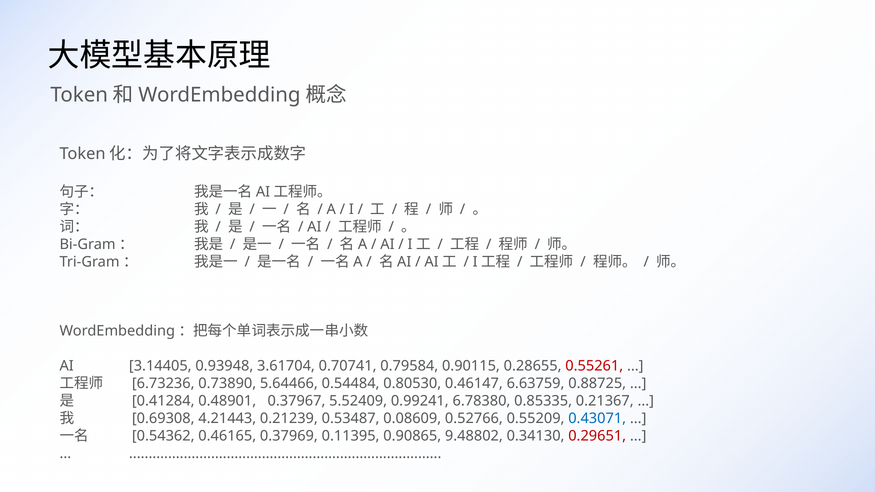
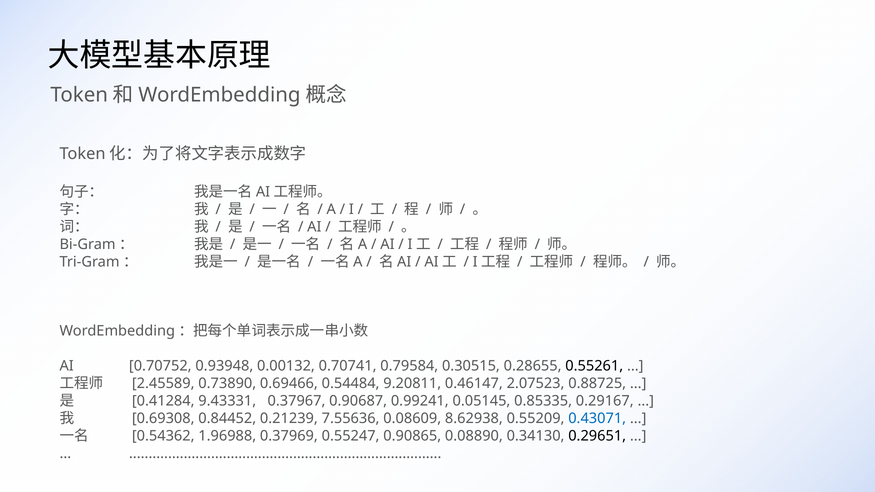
3.14405: 3.14405 -> 0.70752 (160, 366)
3.61704: 3.61704 -> 0.00132 (286, 366)
0.90115: 0.90115 -> 0.30515 (471, 366)
0.55261 colour: red -> black (594, 366)
6.73236: 6.73236 -> 2.45589 (163, 384)
5.64466: 5.64466 -> 0.69466 (289, 384)
0.80530: 0.80530 -> 9.20811 (412, 384)
6.63759: 6.63759 -> 2.07523 (536, 384)
0.48901: 0.48901 -> 9.43331 (227, 401)
5.52409: 5.52409 -> 0.90687 (358, 401)
6.78380: 6.78380 -> 0.05145 (481, 401)
0.21367: 0.21367 -> 0.29167 (605, 401)
4.21443: 4.21443 -> 0.84452 (227, 419)
0.53487: 0.53487 -> 7.55636 (351, 419)
0.52766: 0.52766 -> 8.62938 (474, 419)
0.46165: 0.46165 -> 1.96988 (227, 436)
0.11395: 0.11395 -> 0.55247 (351, 436)
9.48802: 9.48802 -> 0.08890 (474, 436)
0.29651 colour: red -> black (597, 436)
